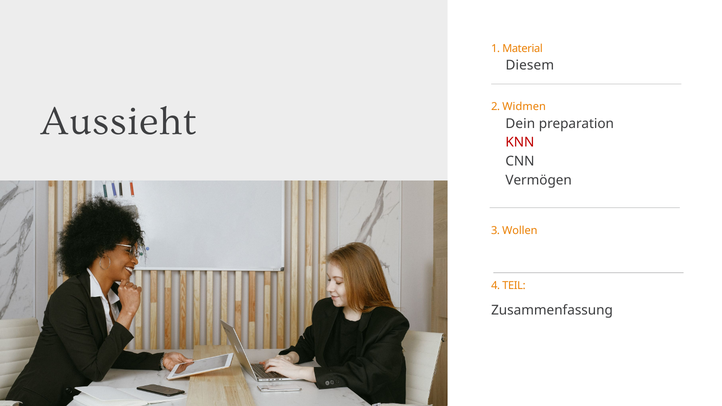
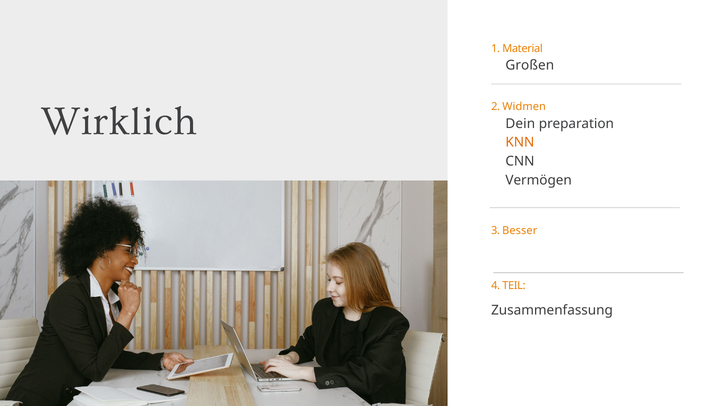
Diesem: Diesem -> Großen (530, 65)
Aussieht: Aussieht -> Wirklich (119, 121)
KNN colour: red -> orange (520, 143)
Wollen: Wollen -> Besser (520, 230)
